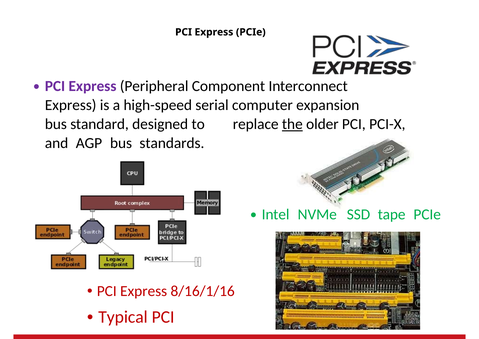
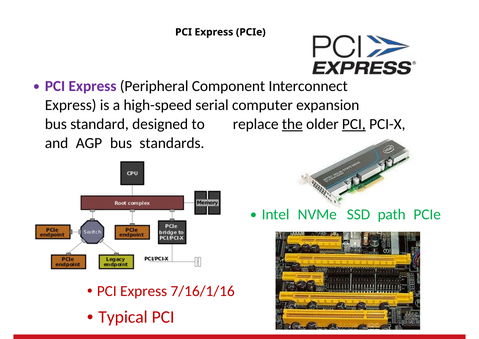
PCI underline: none -> present (354, 124)
tape: tape -> path (392, 215)
8/16/1/16: 8/16/1/16 -> 7/16/1/16 (203, 291)
